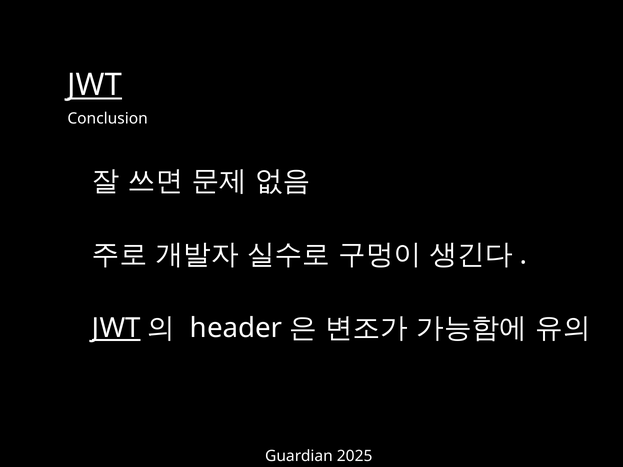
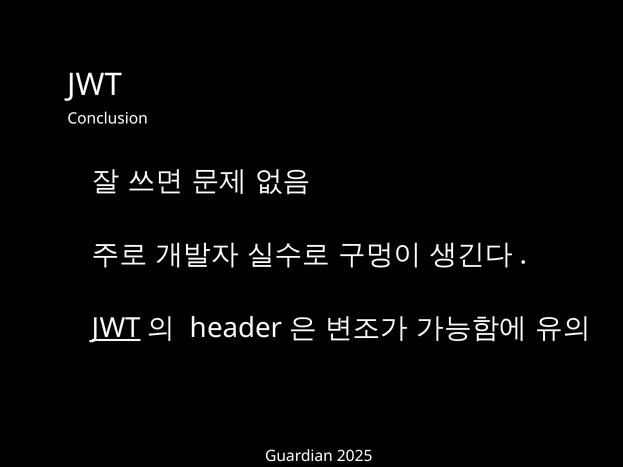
JWT underline: present -> none (95, 85)
